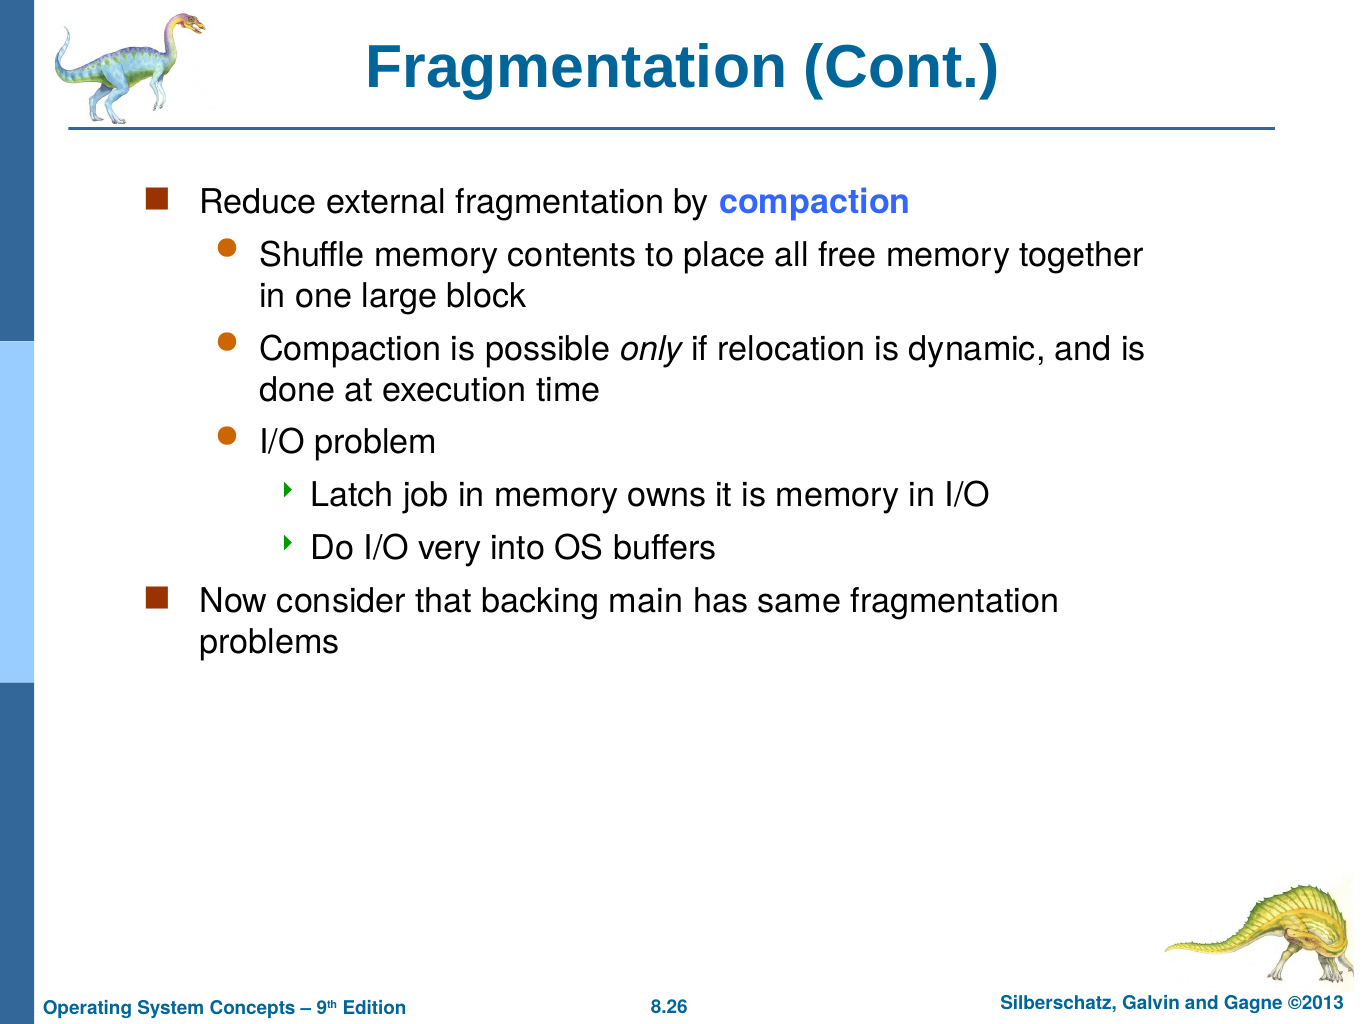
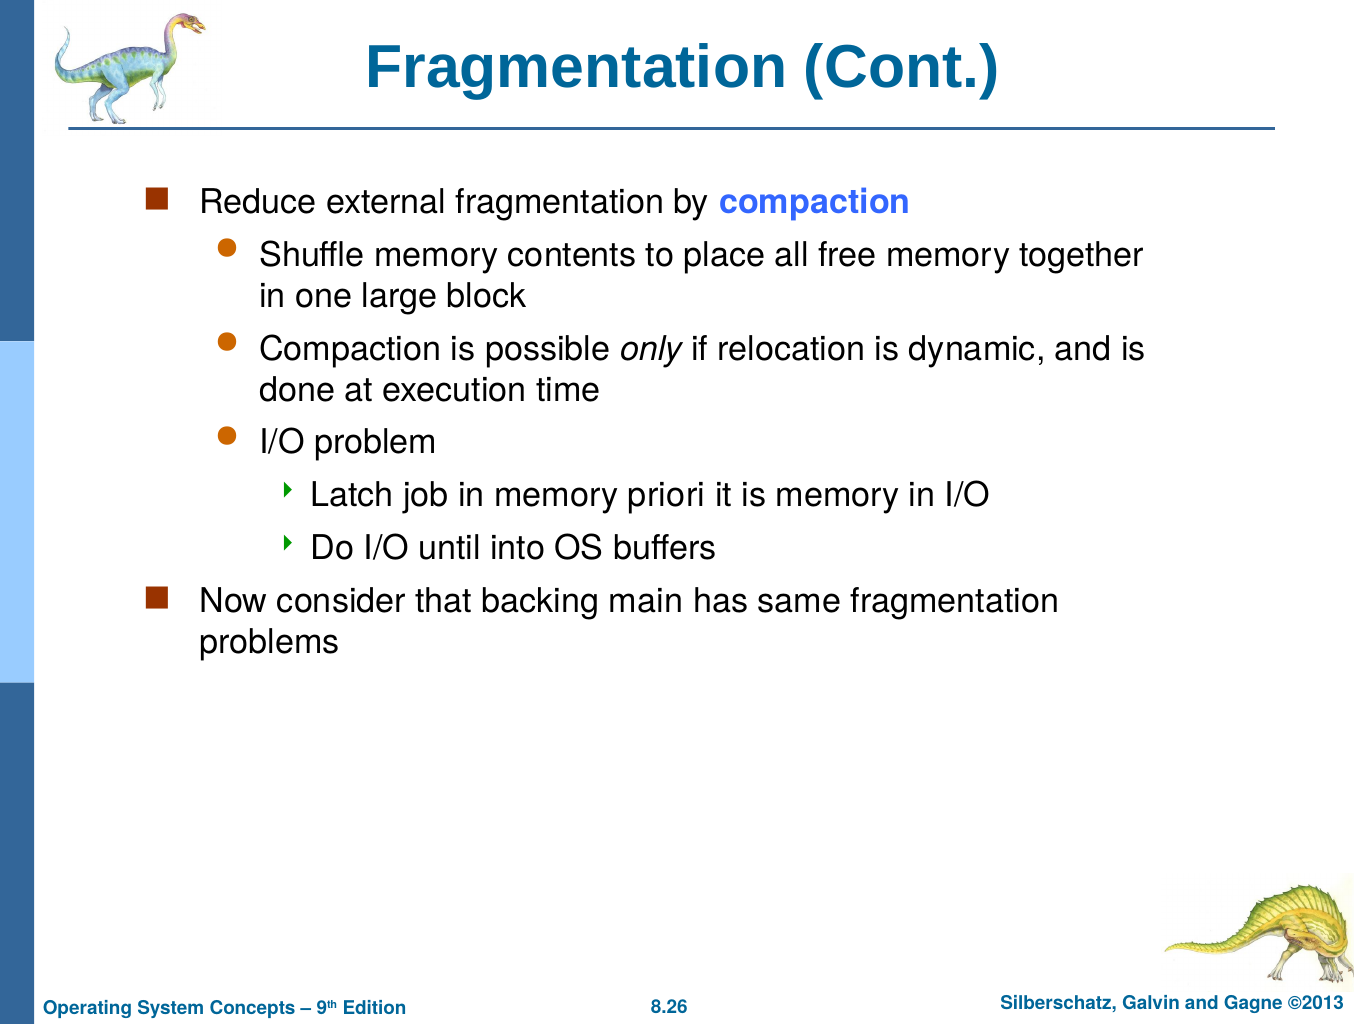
owns: owns -> priori (667, 496)
very: very -> until (450, 549)
